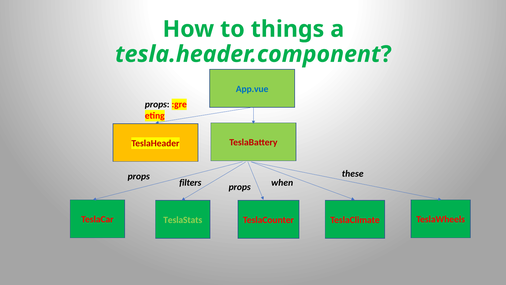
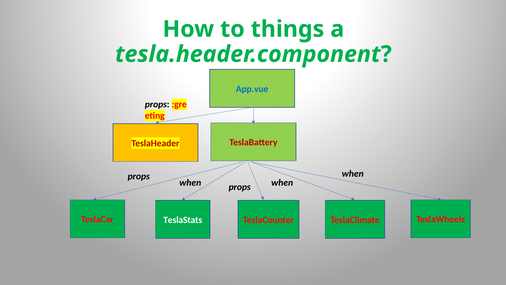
these: these -> when (353, 173)
filters: filters -> when (190, 182)
TeslaStats colour: light green -> white (183, 220)
